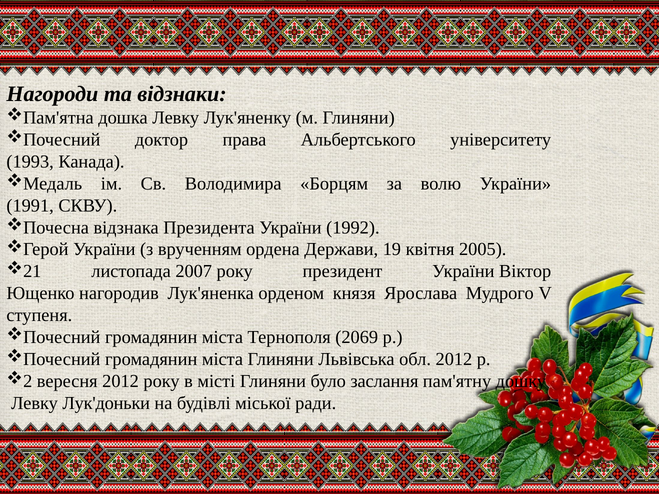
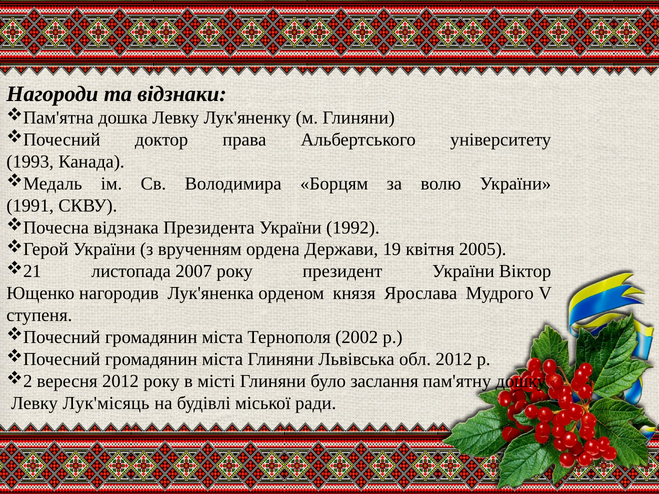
2069: 2069 -> 2002 (357, 337)
Лук'доньки: Лук'доньки -> Лук'місяць (106, 403)
